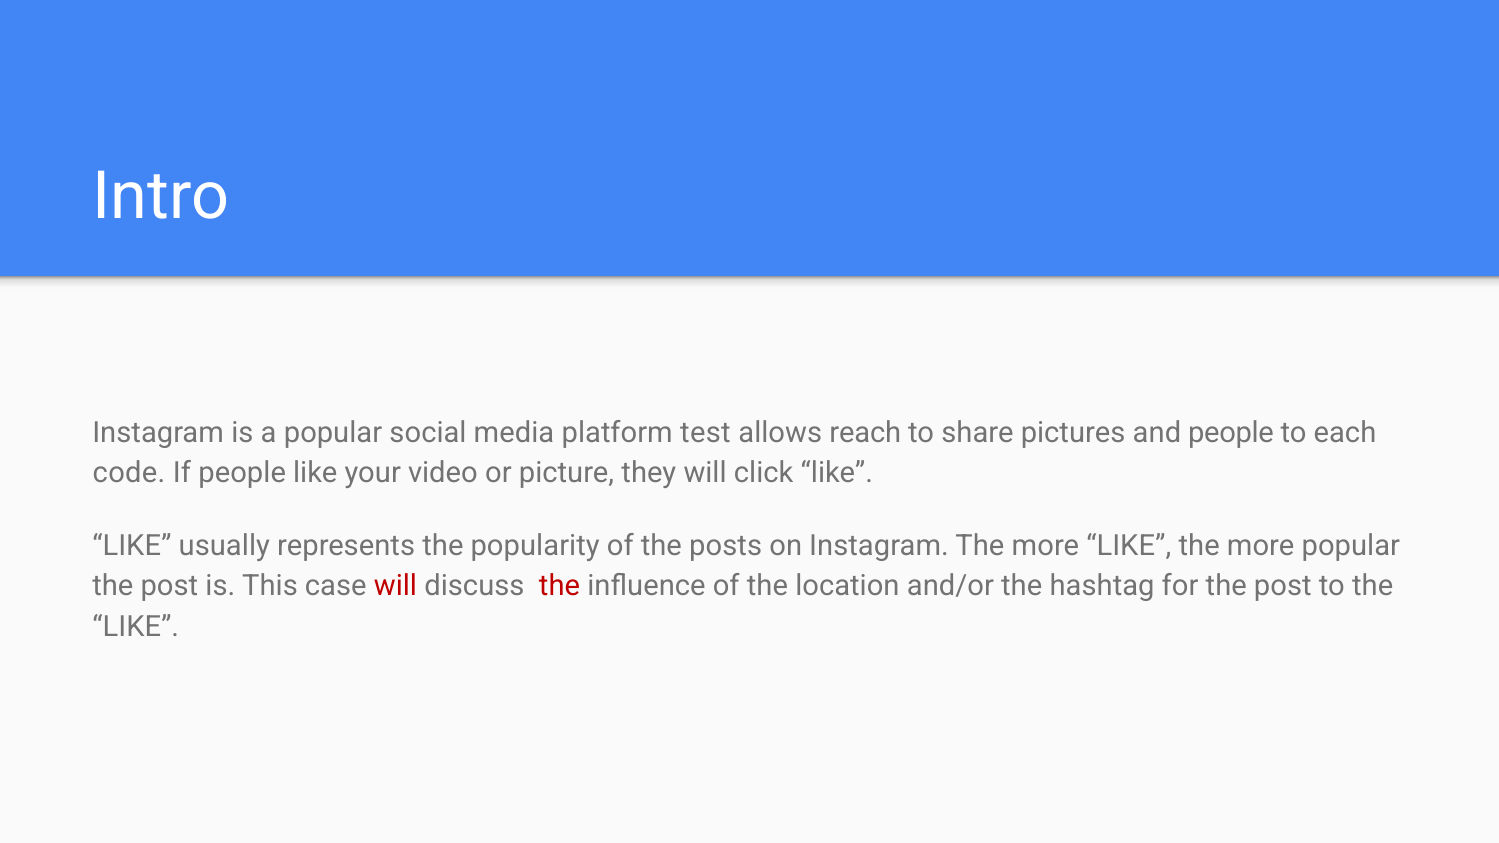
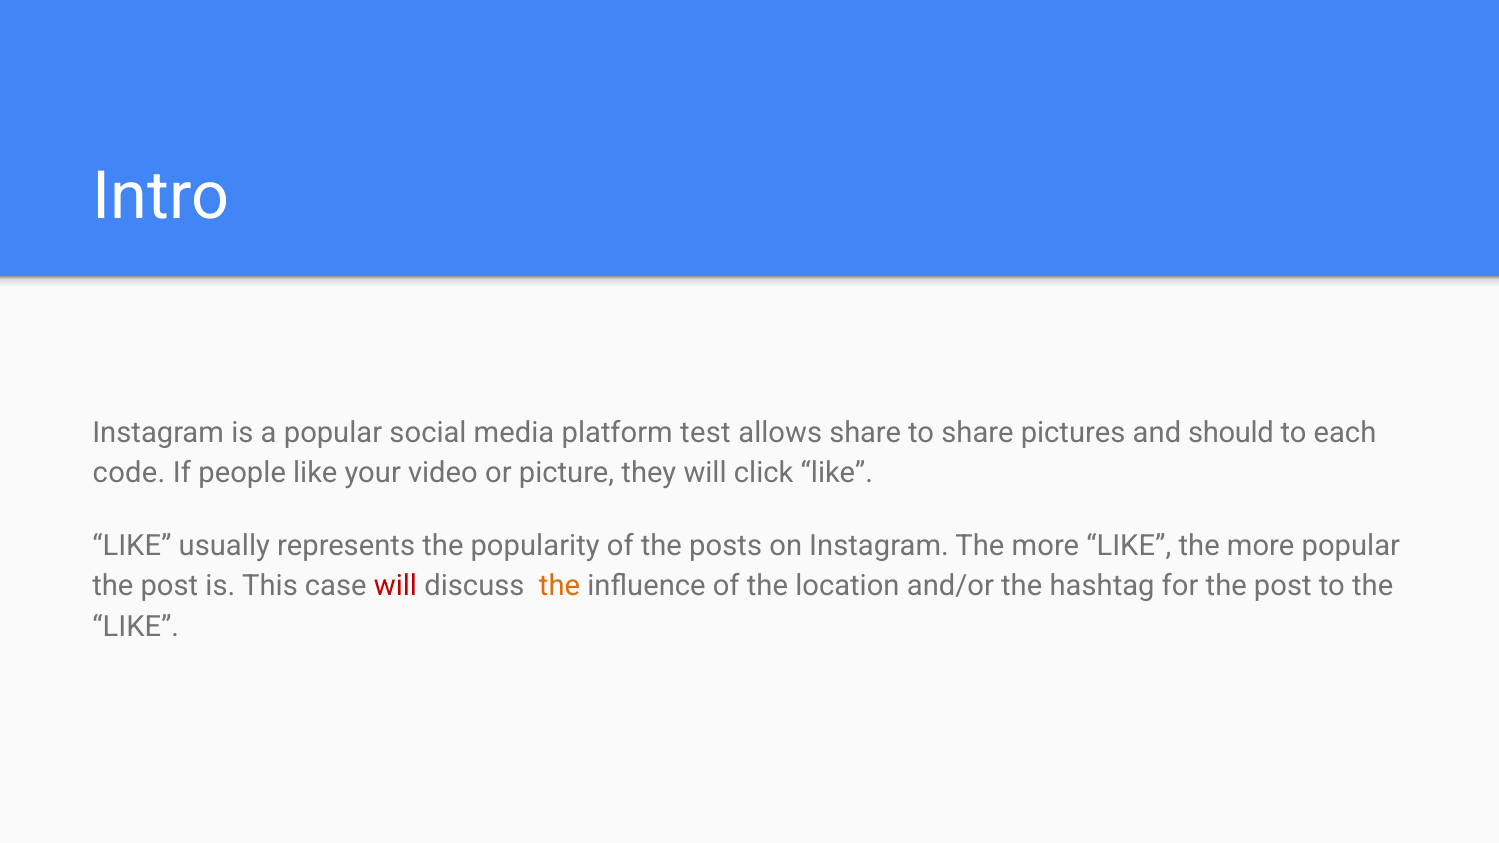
allows reach: reach -> share (865, 433)
and people: people -> should (1231, 433)
the colour: red -> orange (560, 586)
